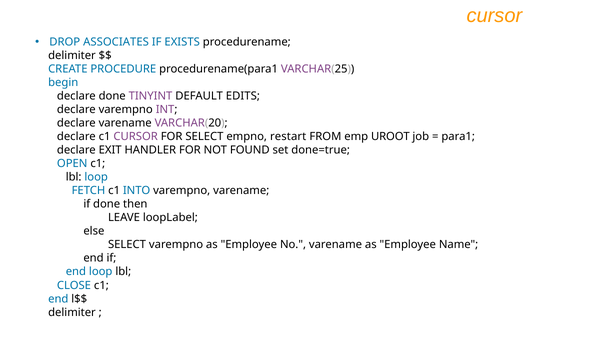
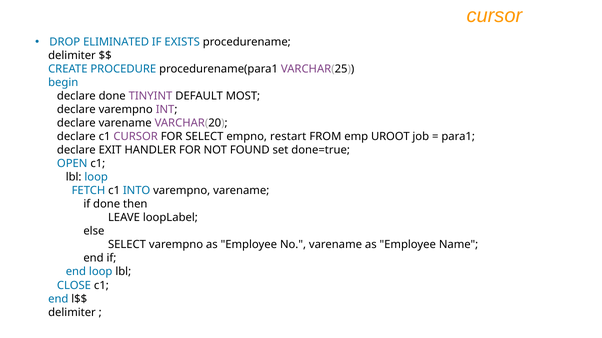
ASSOCIATES: ASSOCIATES -> ELIMINATED (116, 42)
EDITS: EDITS -> MOST (243, 96)
